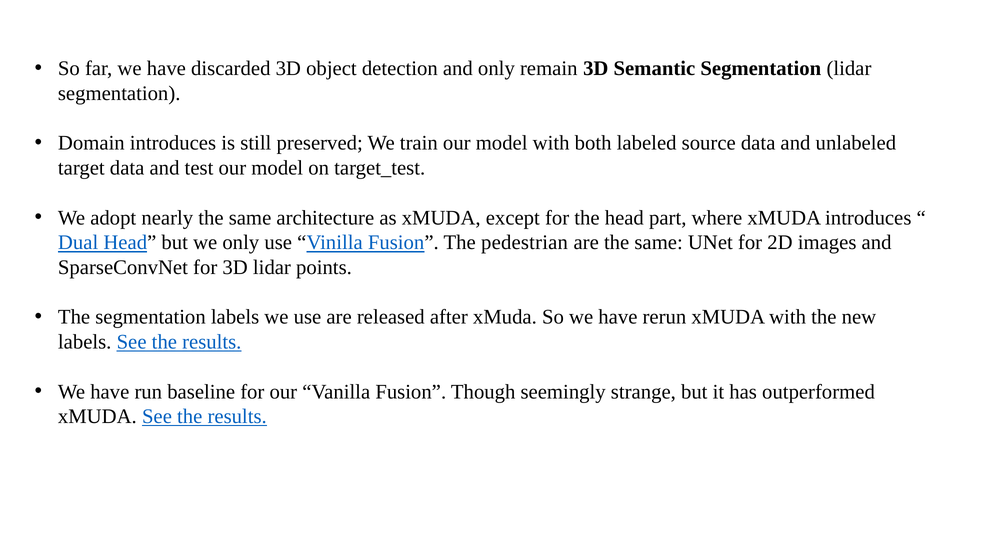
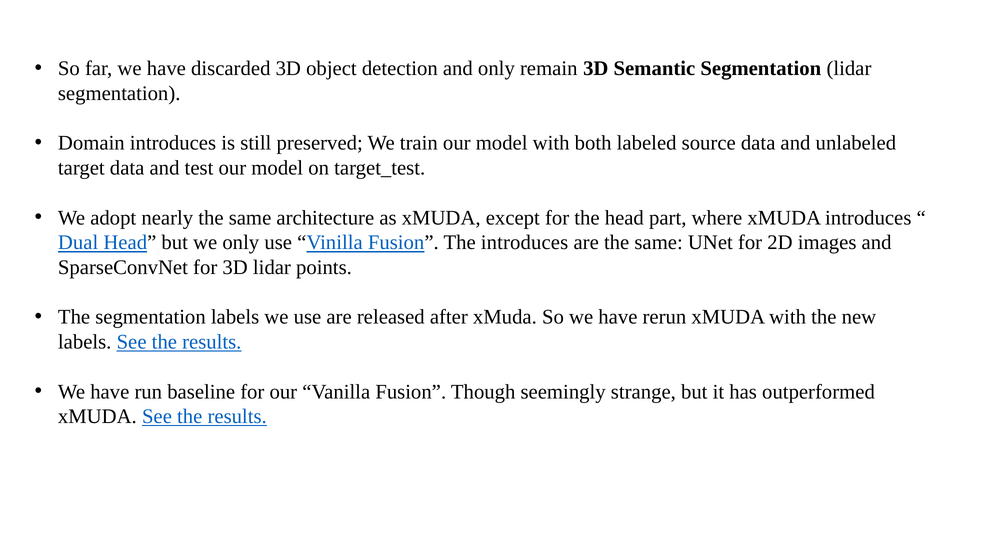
The pedestrian: pedestrian -> introduces (525, 242)
